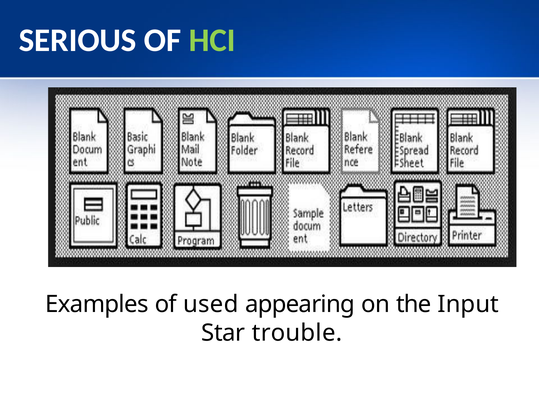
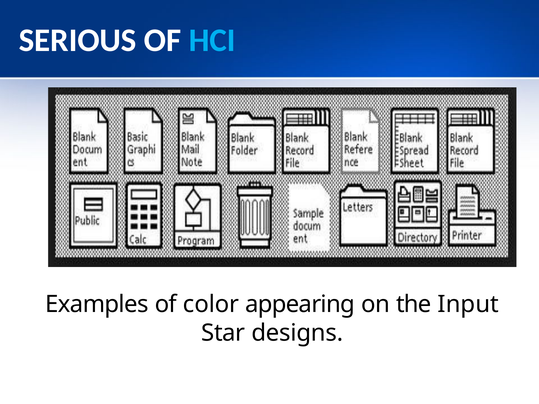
HCI colour: light green -> light blue (212, 40)
used: used -> color (211, 304)
trouble: trouble -> designs (297, 333)
